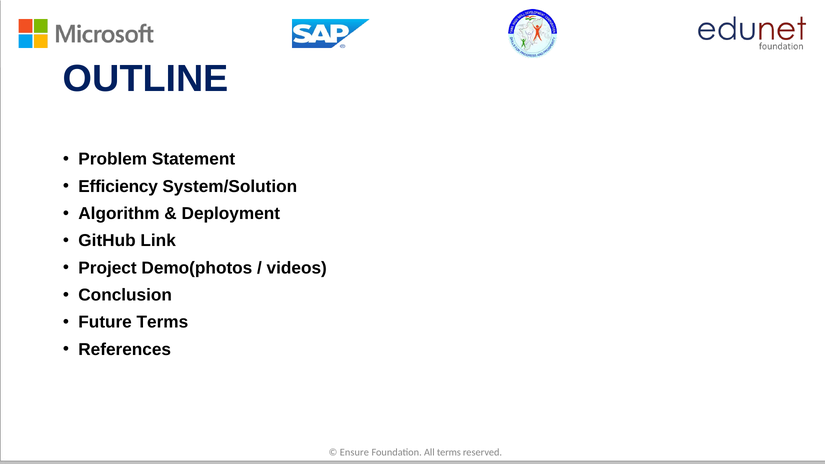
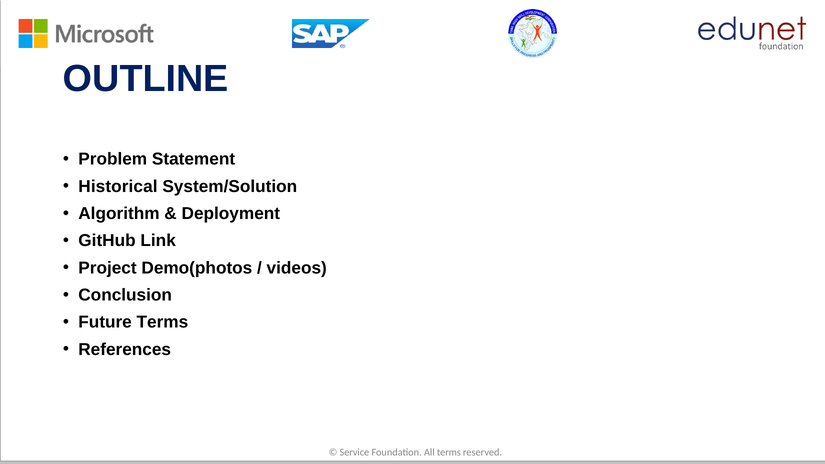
Efficiency: Efficiency -> Historical (118, 186)
Ensure: Ensure -> Service (354, 452)
